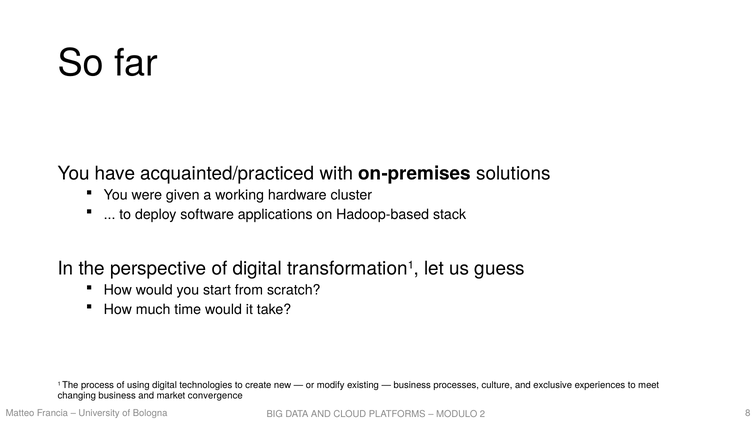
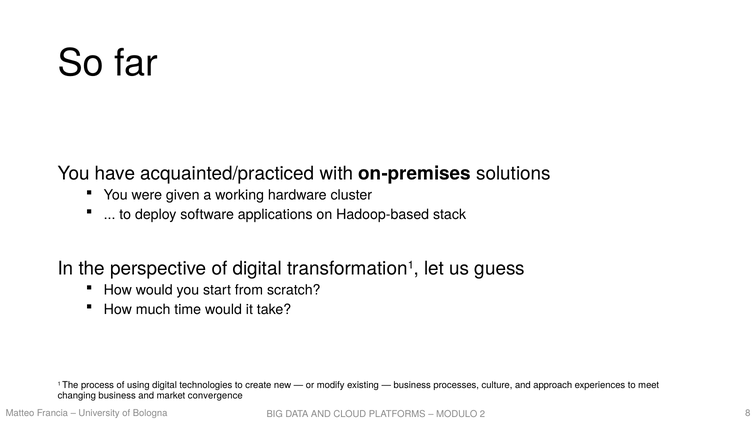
exclusive: exclusive -> approach (553, 386)
